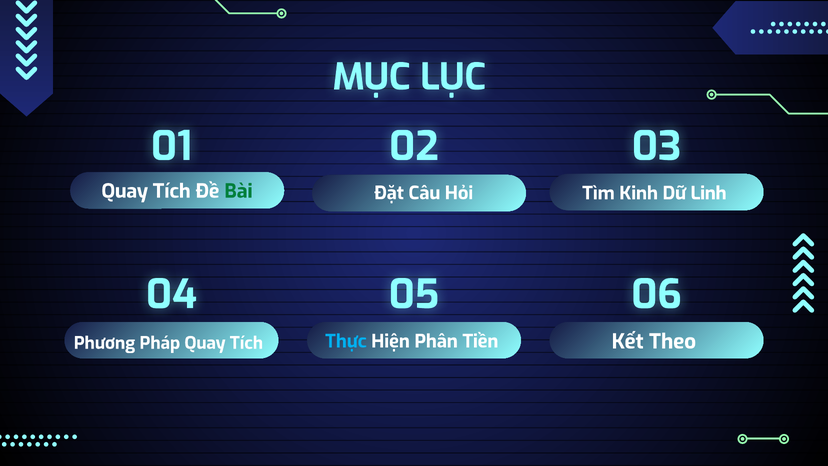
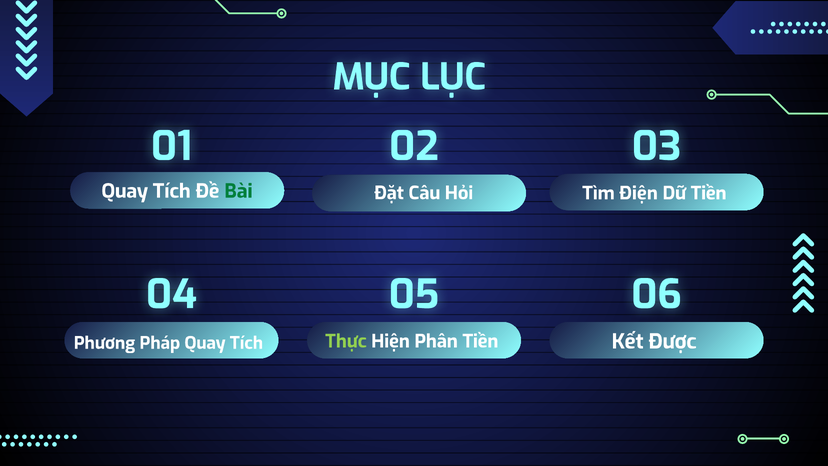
Kinh: Kinh -> Điện (639, 193)
Dữ Linh: Linh -> Tiền (709, 193)
Theo: Theo -> Được (673, 341)
Thực colour: light blue -> light green (346, 341)
